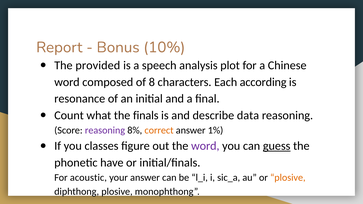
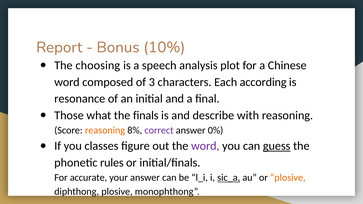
provided: provided -> choosing (98, 65)
8: 8 -> 3 (152, 82)
Count: Count -> Those (69, 116)
data: data -> with (248, 116)
reasoning colour: purple -> orange (105, 131)
correct colour: orange -> purple (159, 131)
1%: 1% -> 0% (216, 131)
have: have -> rules (112, 163)
acoustic: acoustic -> accurate (88, 178)
sic_a underline: none -> present (229, 178)
